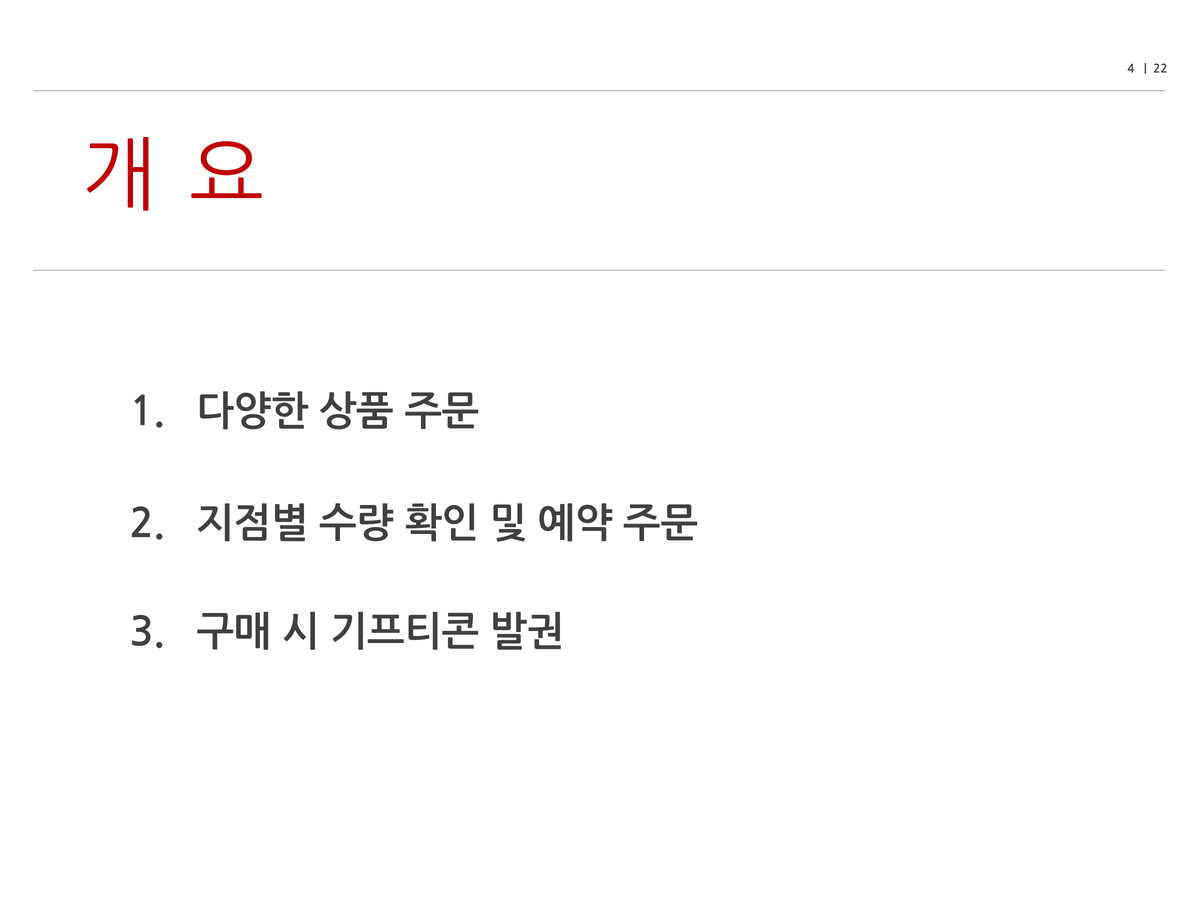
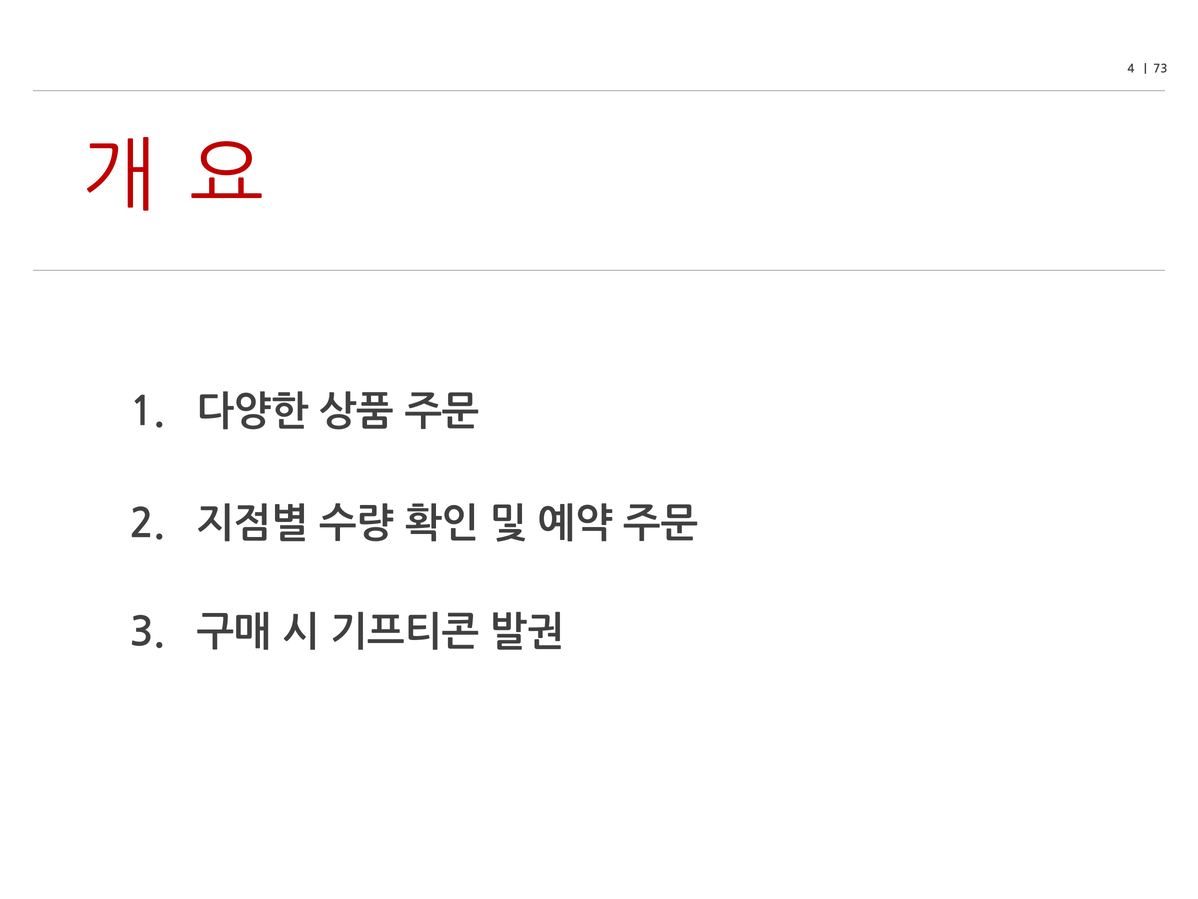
22: 22 -> 73 (1160, 69)
